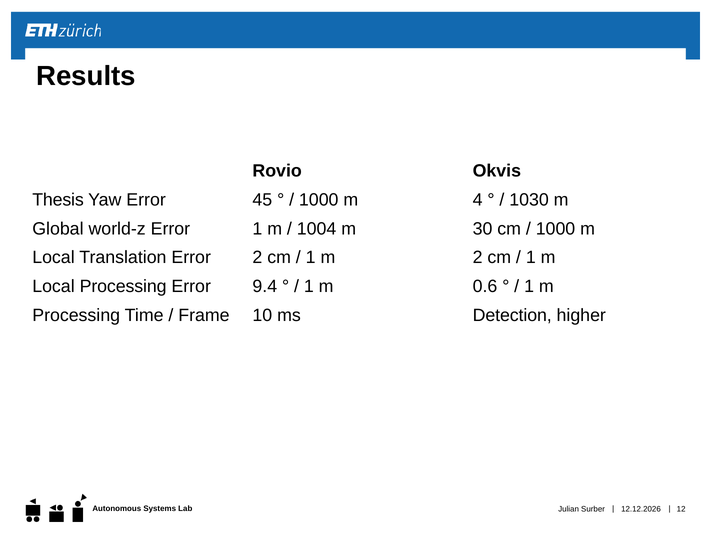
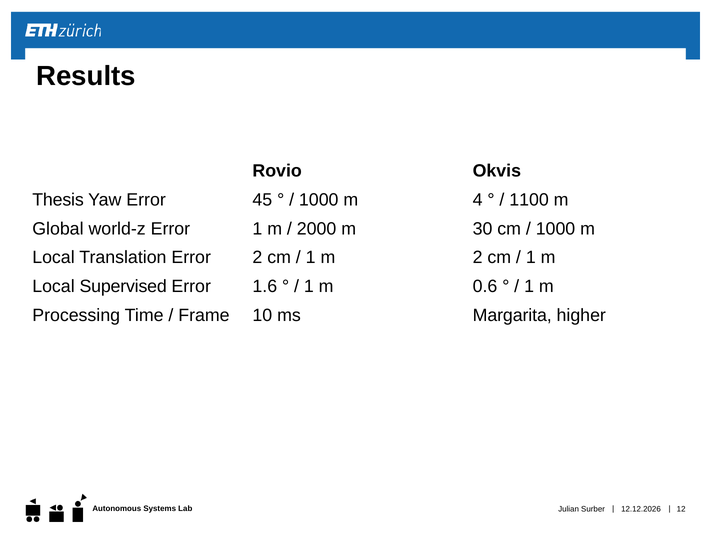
1030: 1030 -> 1100 (529, 200)
1004: 1004 -> 2000 (317, 229)
Local Processing: Processing -> Supervised (123, 287)
9.4: 9.4 -> 1.6 (265, 287)
Detection: Detection -> Margarita (512, 315)
